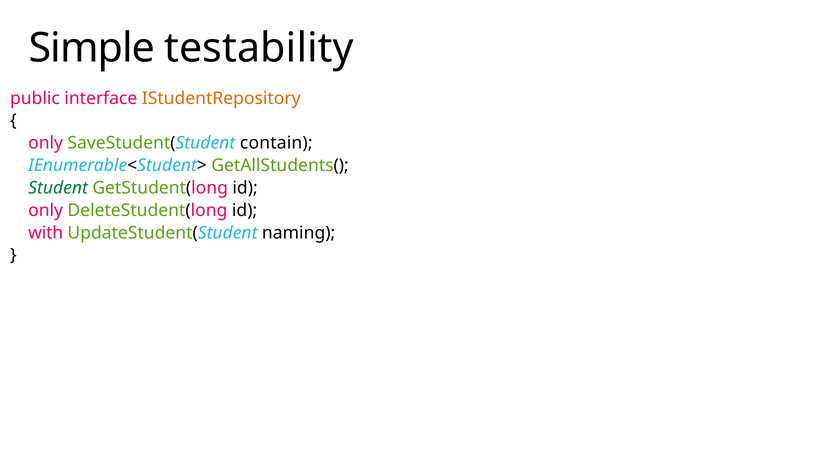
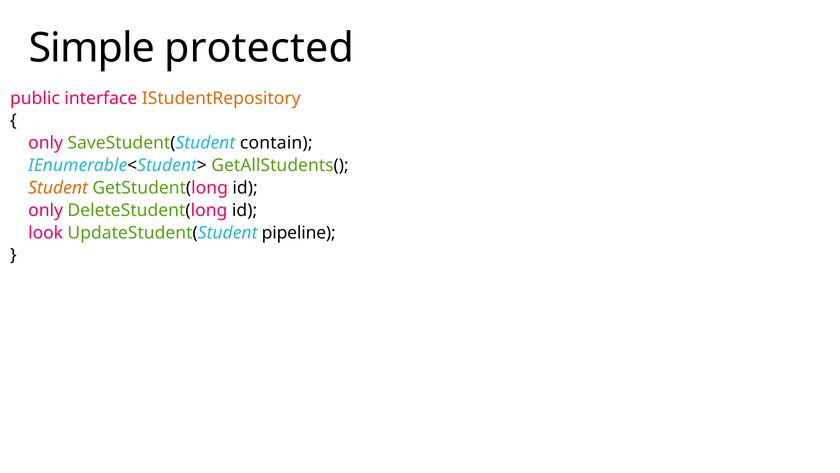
testability: testability -> protected (259, 48)
Student colour: green -> orange (58, 188)
with: with -> look (46, 233)
naming: naming -> pipeline (299, 233)
